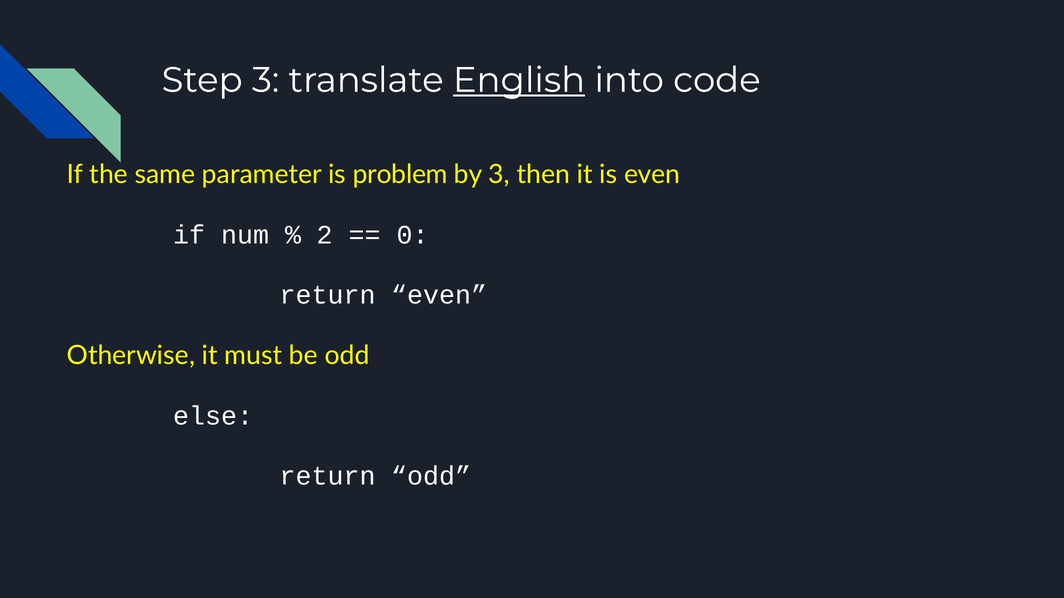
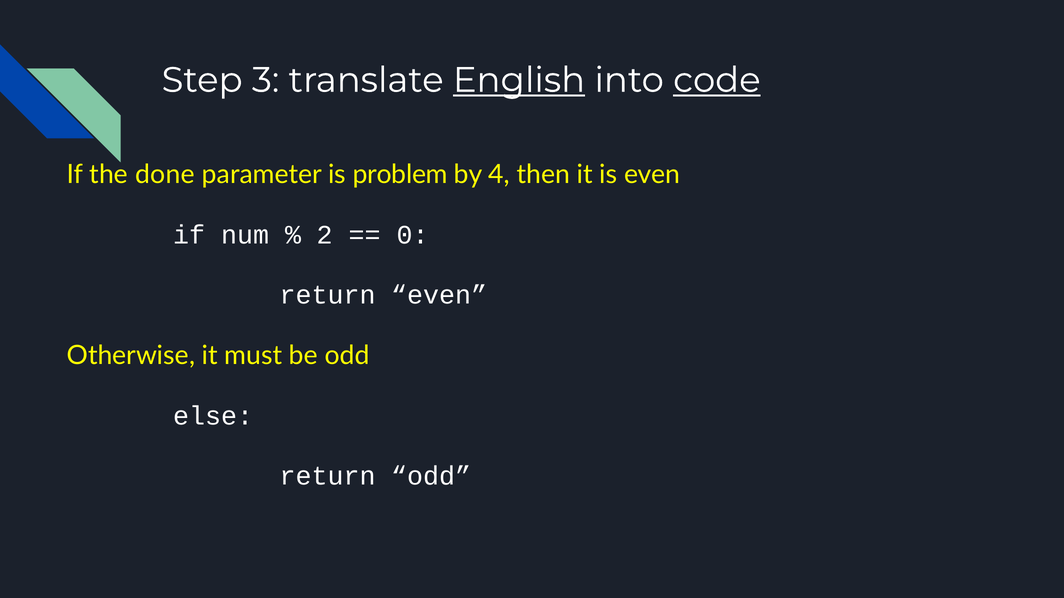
code underline: none -> present (717, 80)
same: same -> done (165, 175)
by 3: 3 -> 4 (499, 175)
